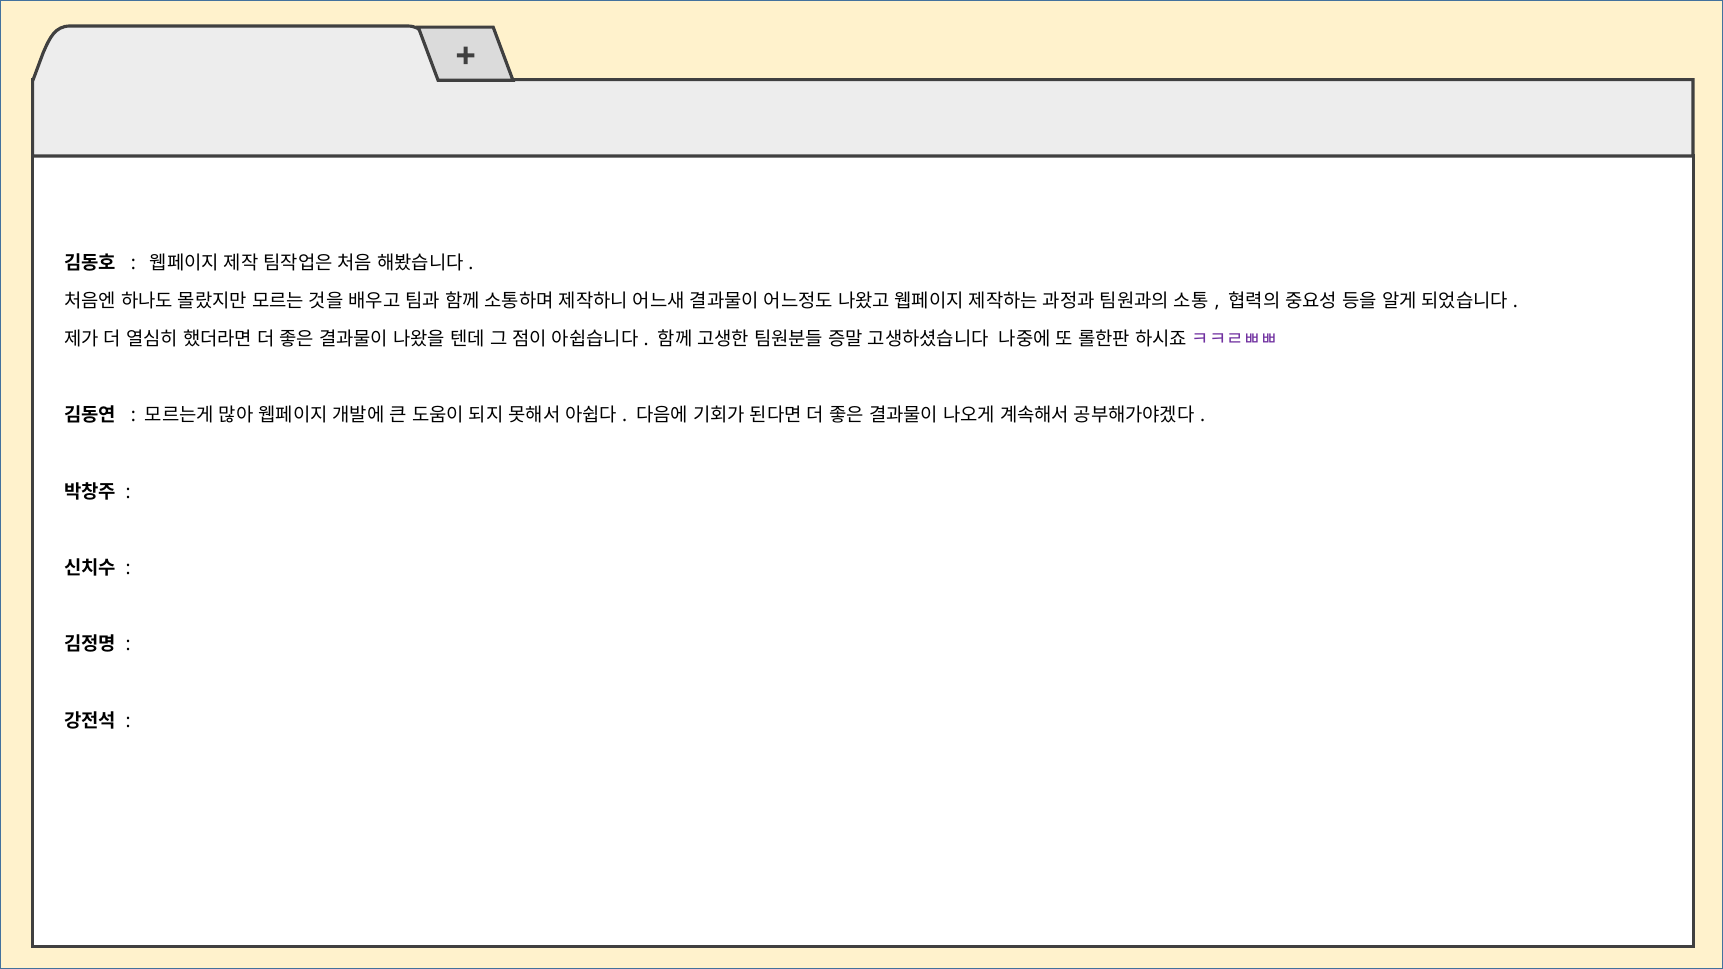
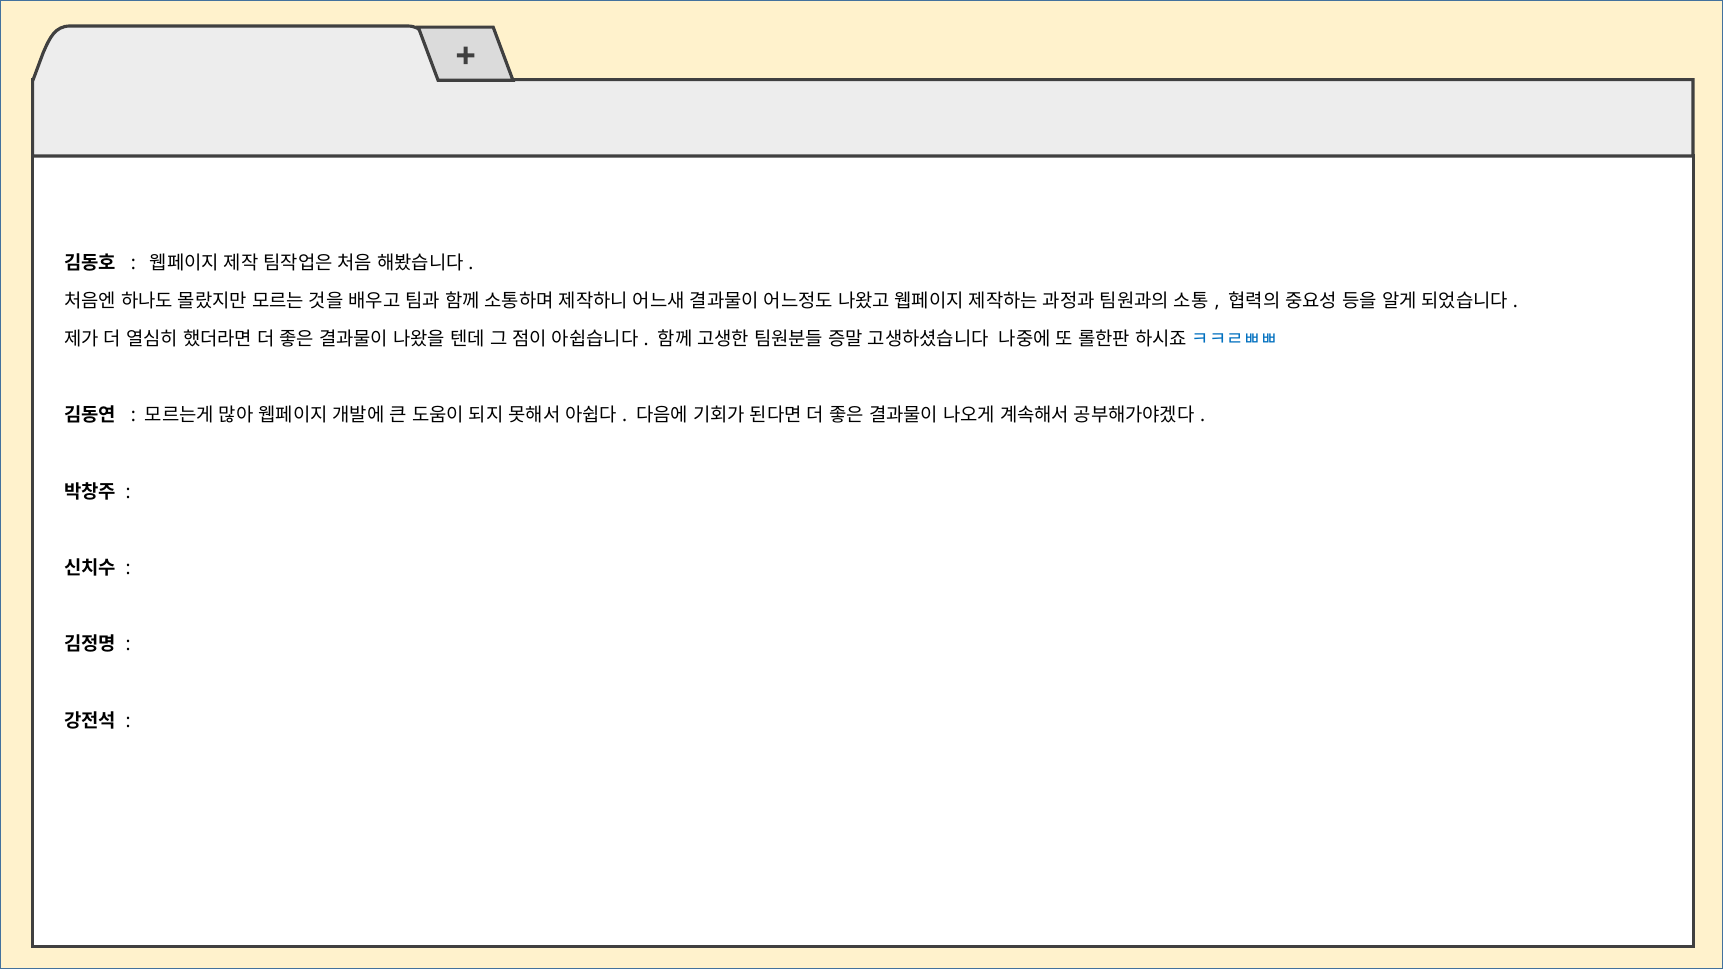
ㅋㅋㄹㅃㅃ colour: purple -> blue (1235, 339)
